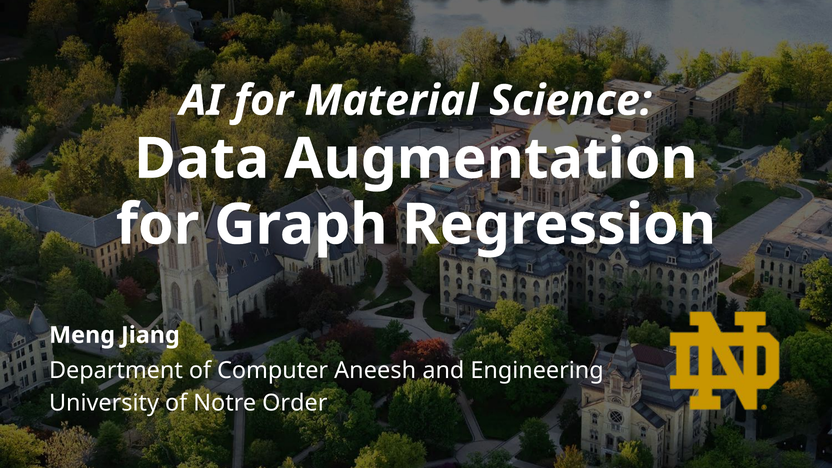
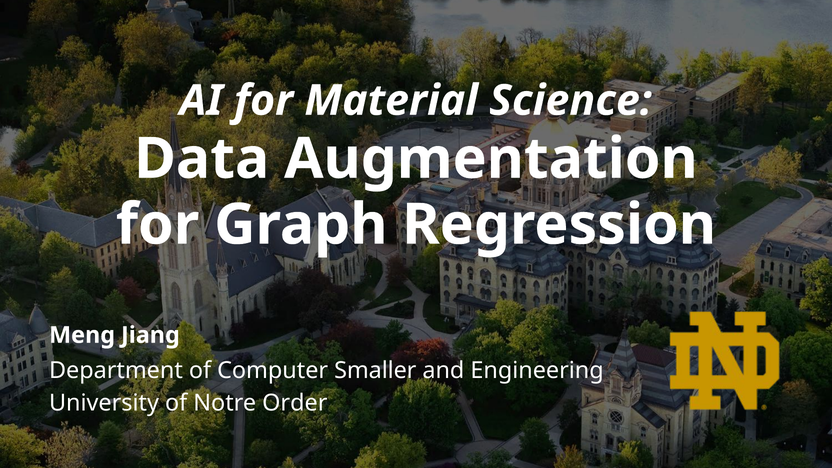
Aneesh: Aneesh -> Smaller (375, 371)
